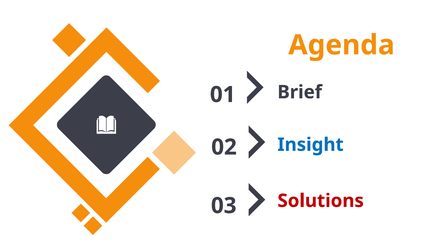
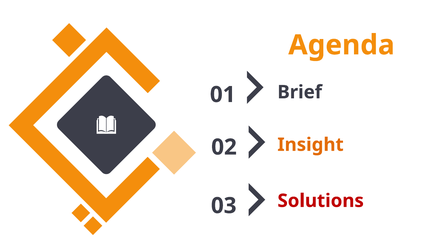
Insight colour: blue -> orange (311, 145)
